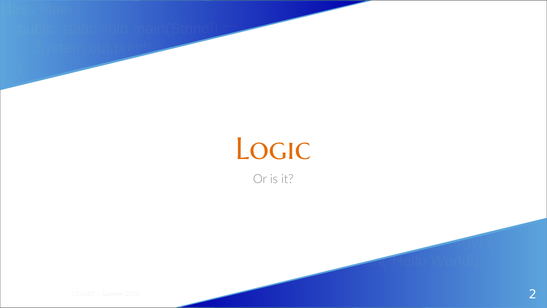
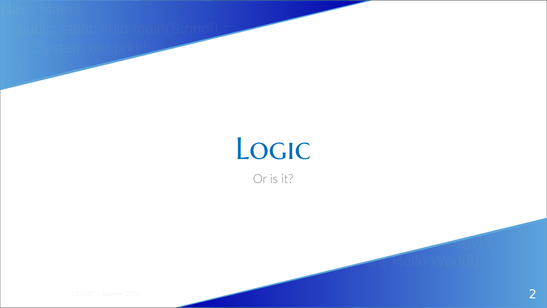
Logic colour: orange -> blue (273, 149)
